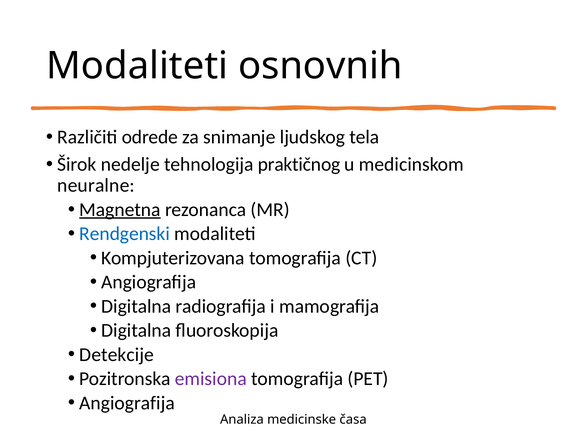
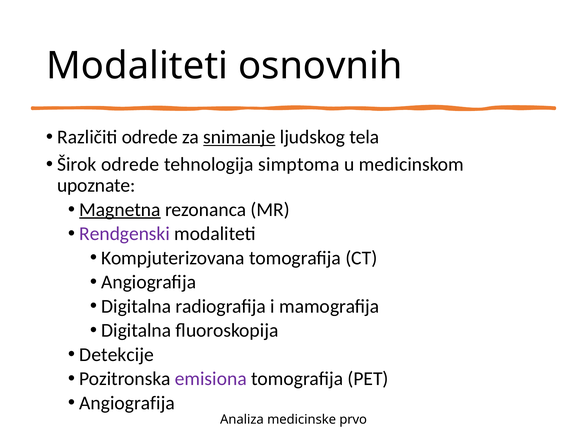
snimanje underline: none -> present (239, 137)
Širok nedelje: nedelje -> odrede (130, 164)
praktičnog: praktičnog -> simptoma (299, 164)
neuralne: neuralne -> upoznate (96, 186)
Rendgenski colour: blue -> purple (125, 234)
časa: časa -> prvo (353, 420)
